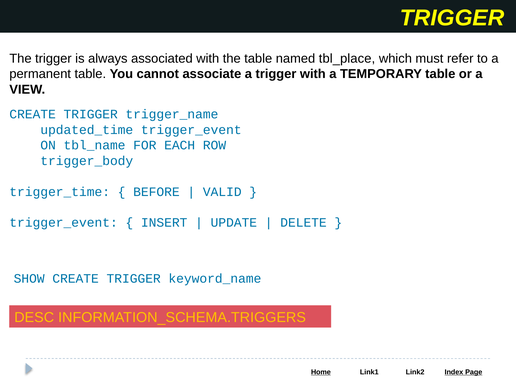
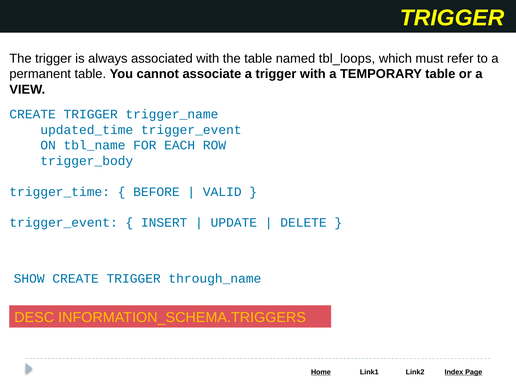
tbl_place: tbl_place -> tbl_loops (347, 58)
keyword_name: keyword_name -> through_name (215, 278)
